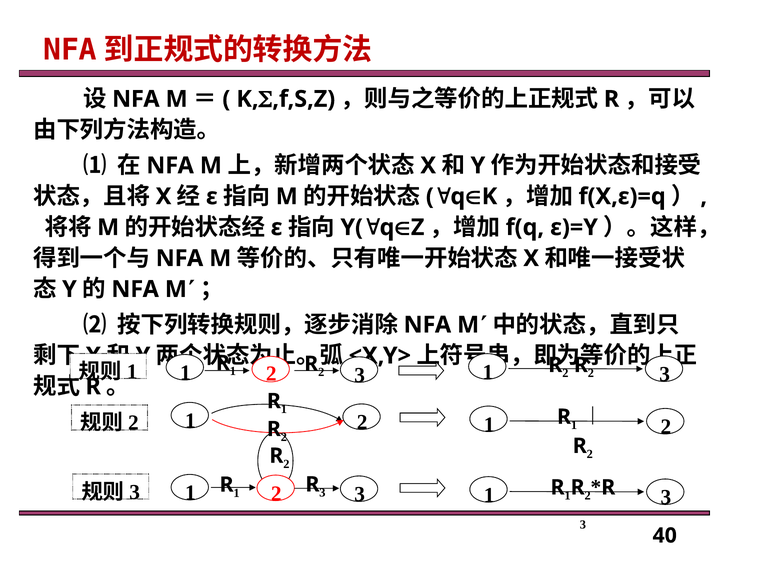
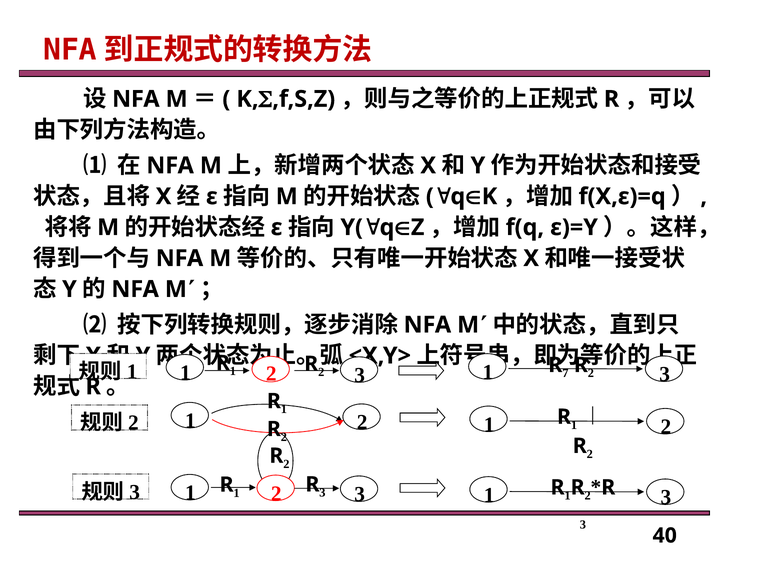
2: 2 -> 7 (565, 373)
